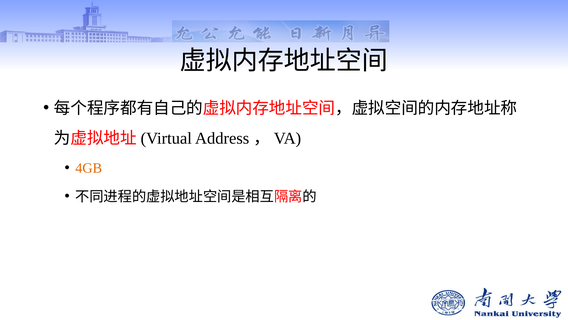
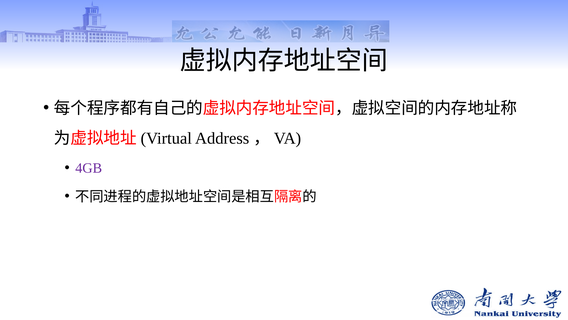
4GB colour: orange -> purple (89, 168)
